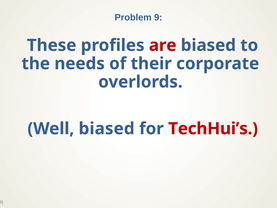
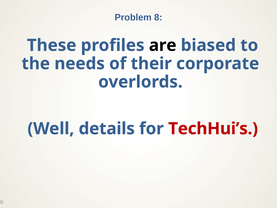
Problem 9: 9 -> 8 (158, 18)
are colour: red -> black (163, 45)
Well biased: biased -> details (107, 129)
